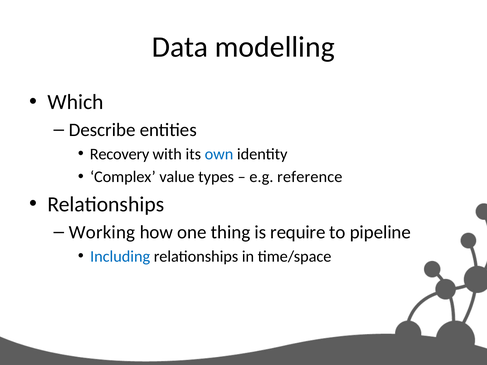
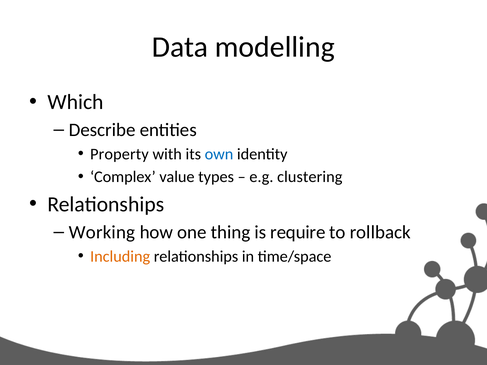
Recovery: Recovery -> Property (119, 154)
reference: reference -> clustering (310, 177)
pipeline: pipeline -> rollback (380, 232)
Including colour: blue -> orange (120, 257)
